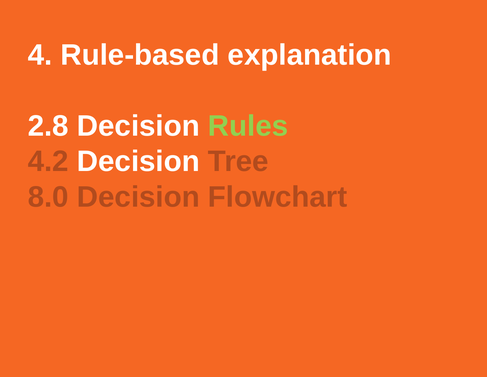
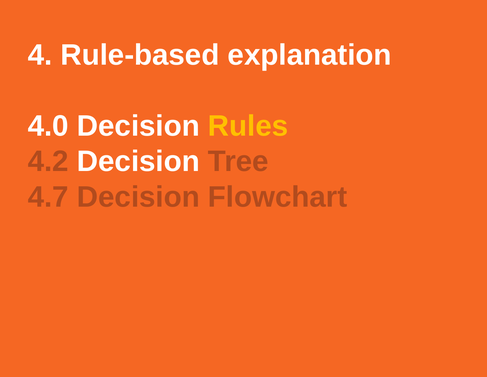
2.8: 2.8 -> 4.0 (48, 126)
Rules colour: light green -> yellow (248, 126)
8.0: 8.0 -> 4.7 (48, 197)
